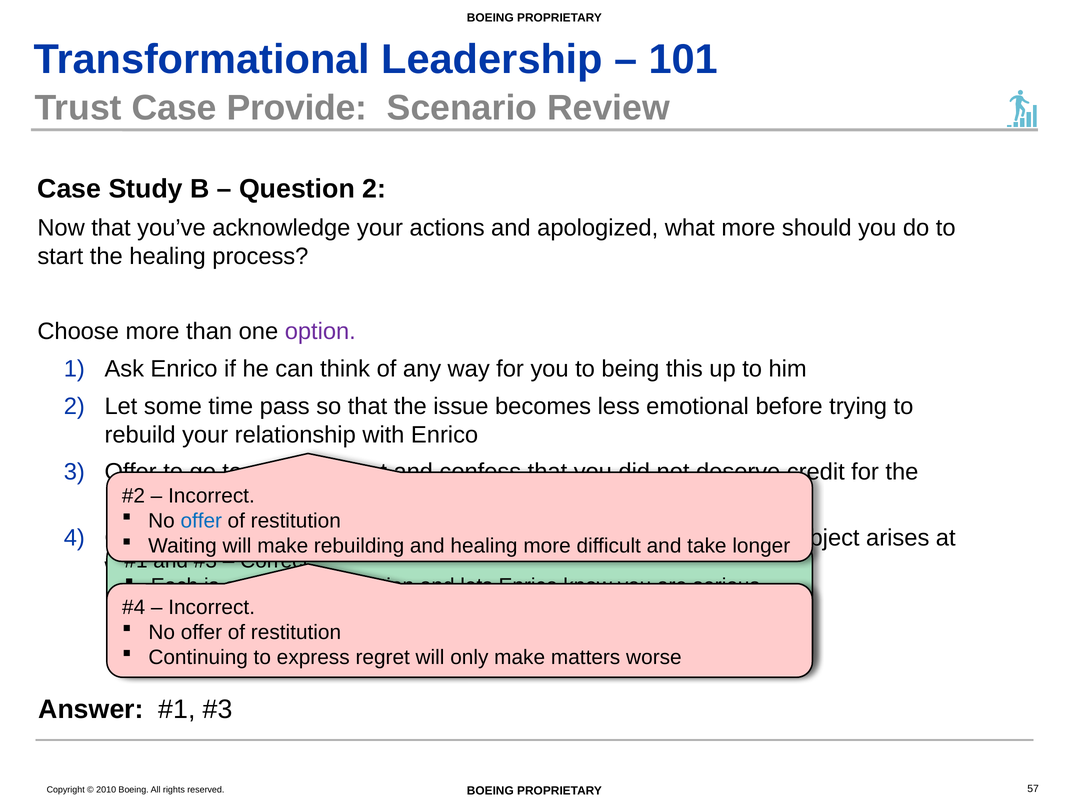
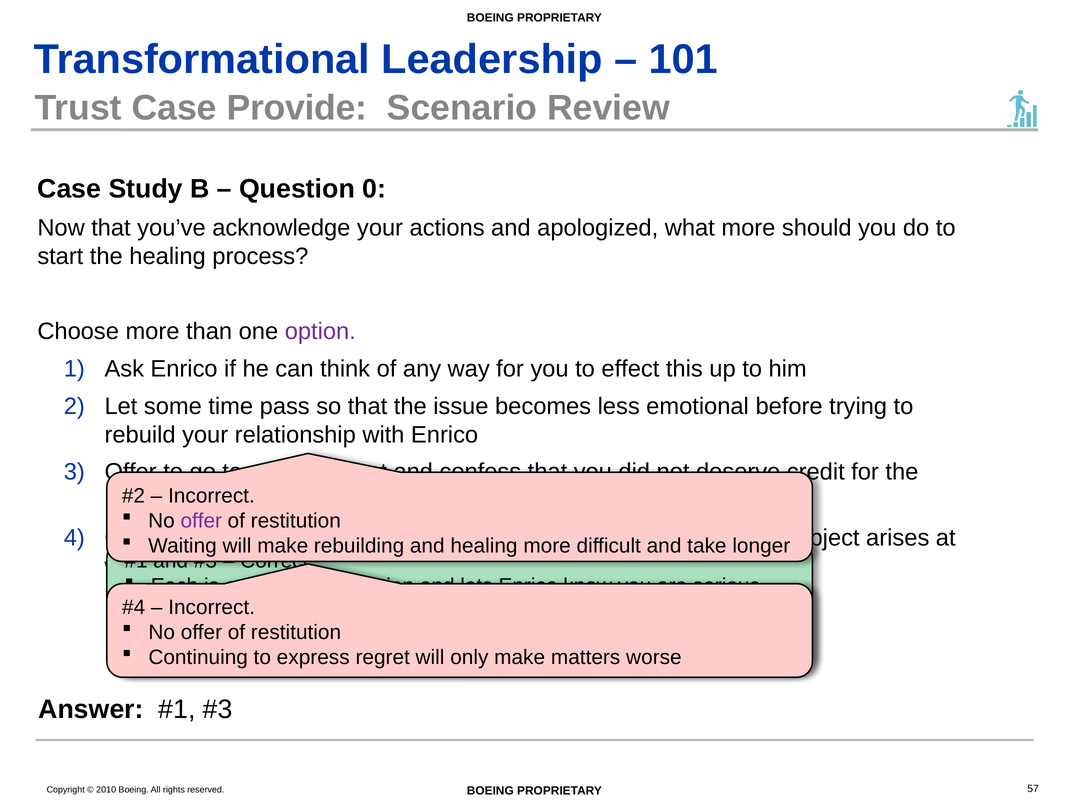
Question 2: 2 -> 0 (374, 189)
being: being -> effect (630, 369)
offer colour: blue -> purple (201, 521)
